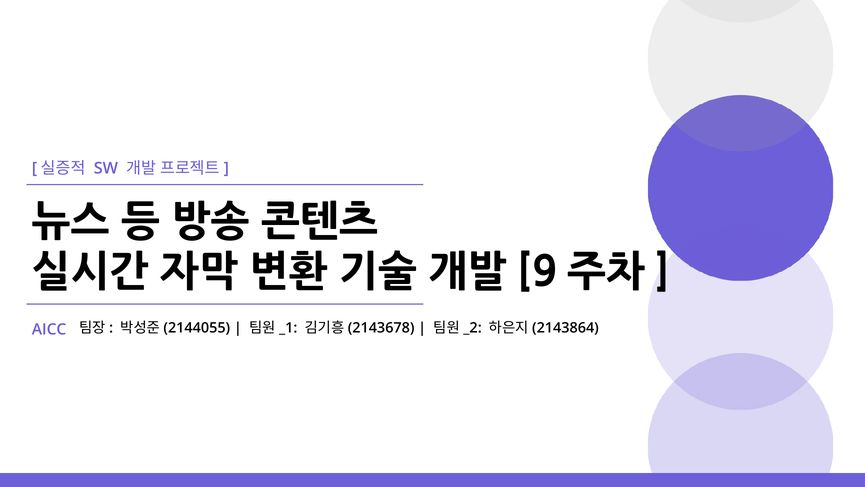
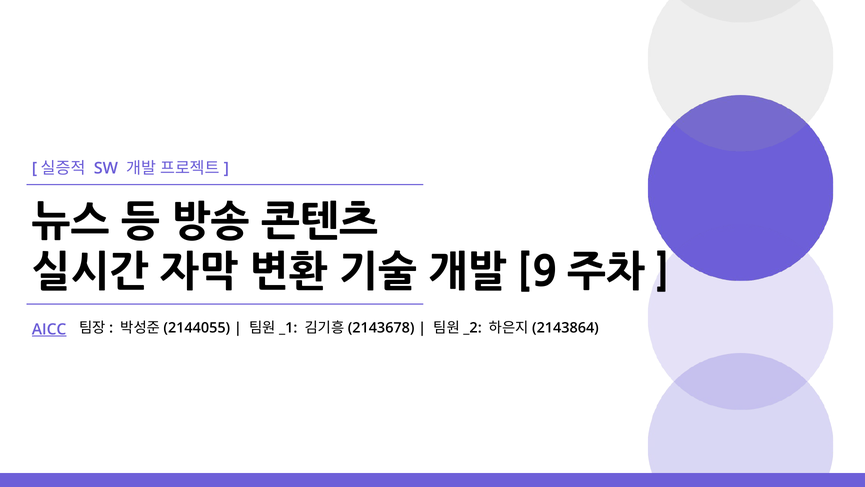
AICC underline: none -> present (49, 329)
